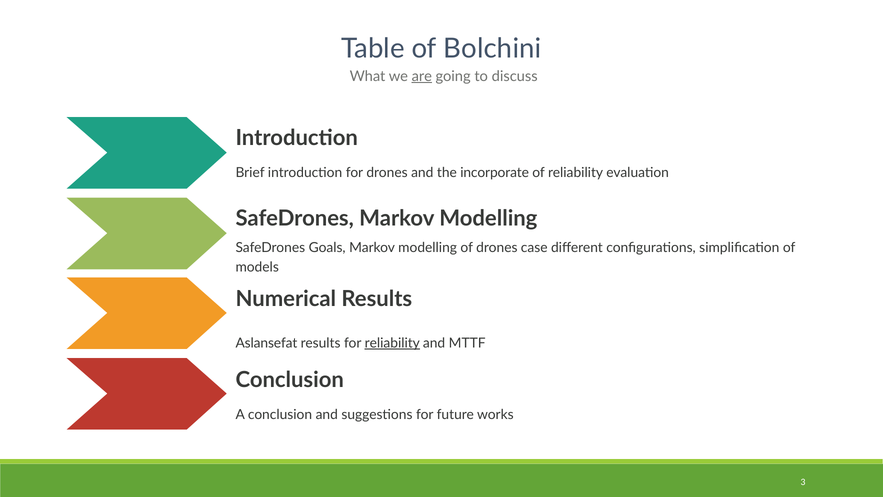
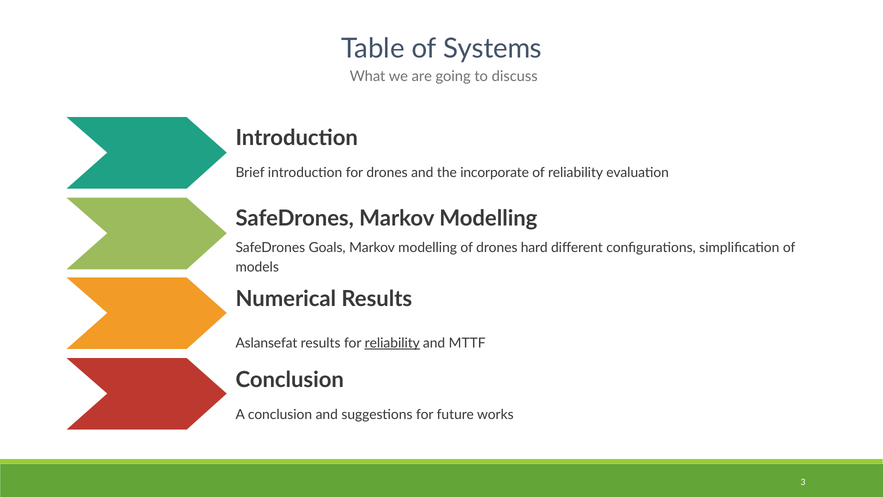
Bolchini: Bolchini -> Systems (493, 48)
are underline: present -> none (422, 76)
case: case -> hard (534, 247)
